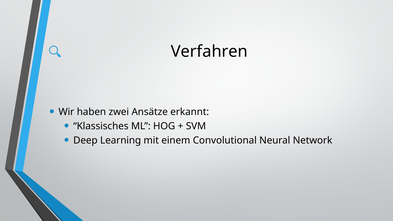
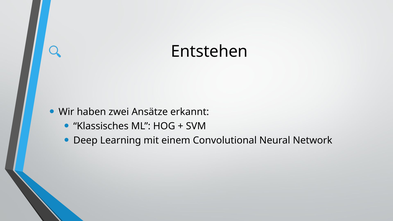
Verfahren: Verfahren -> Entstehen (209, 51)
